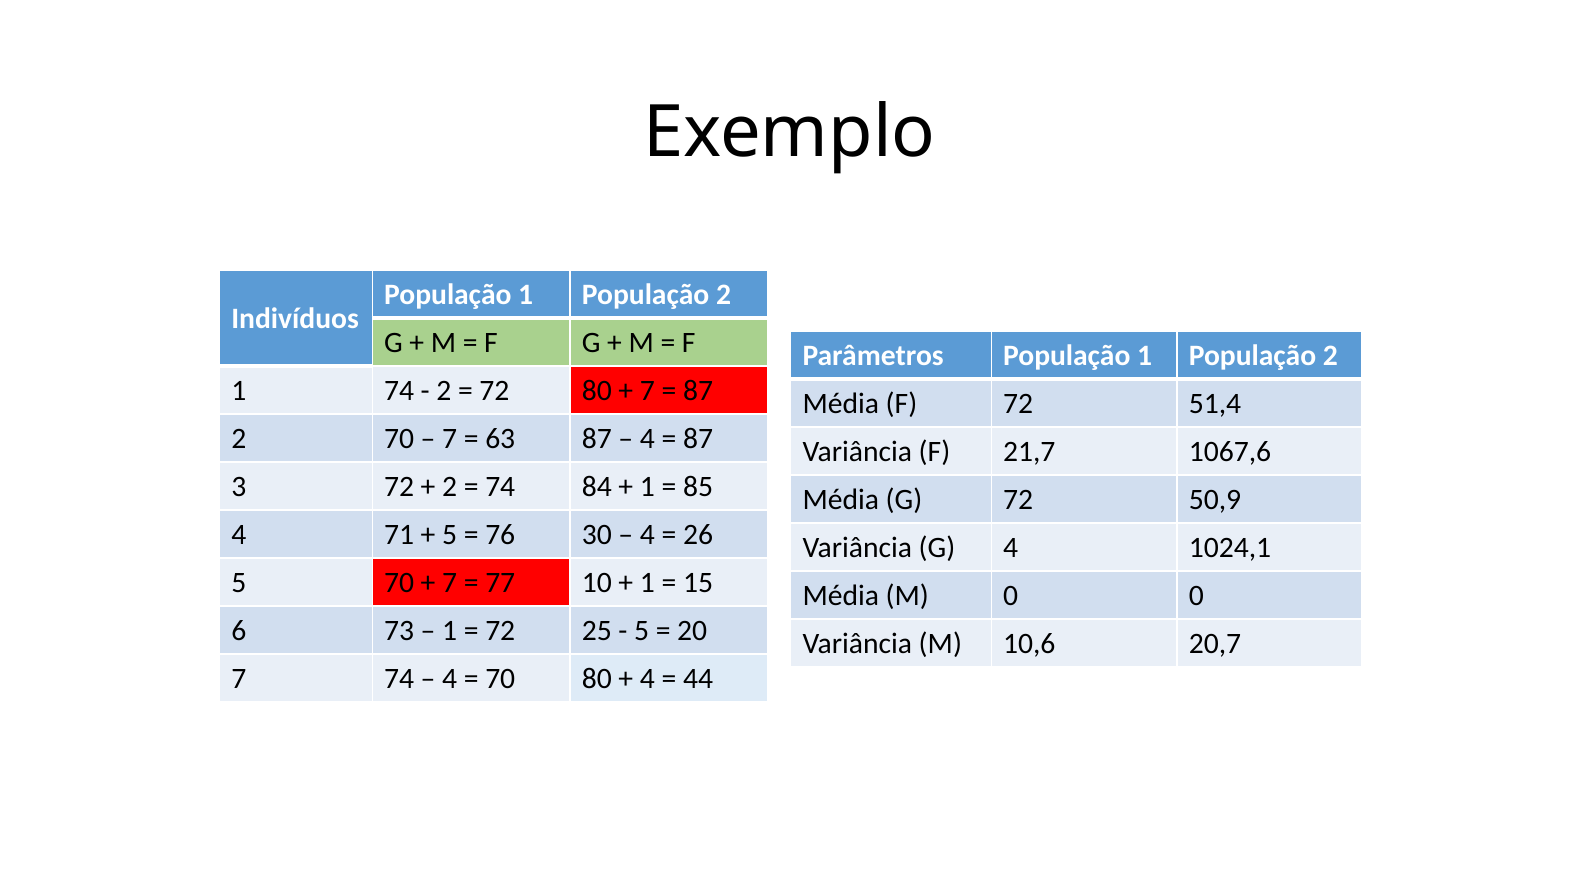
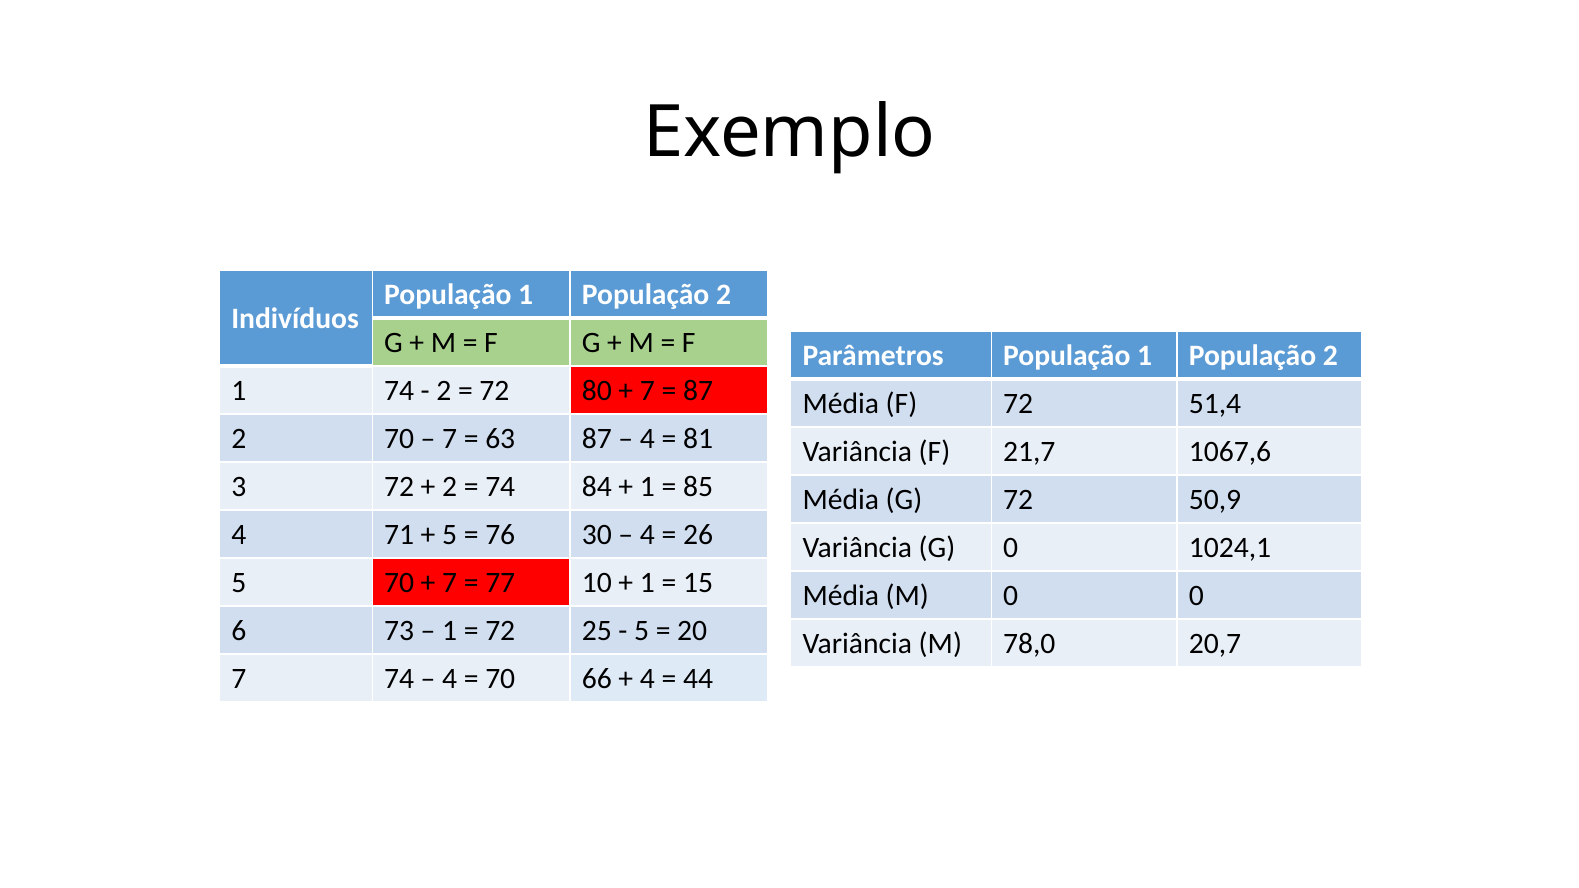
87: 87 -> 81 (698, 438)
G 4: 4 -> 0 (1011, 548)
10,6: 10,6 -> 78,0 (1029, 644)
70 80: 80 -> 66 (597, 679)
